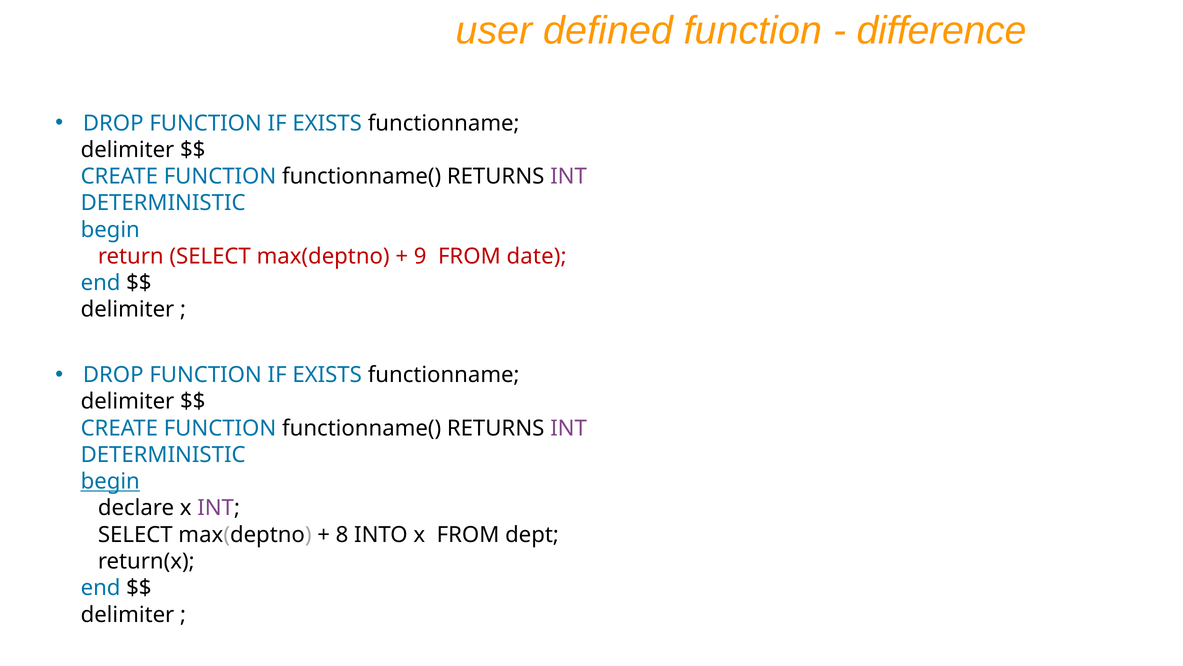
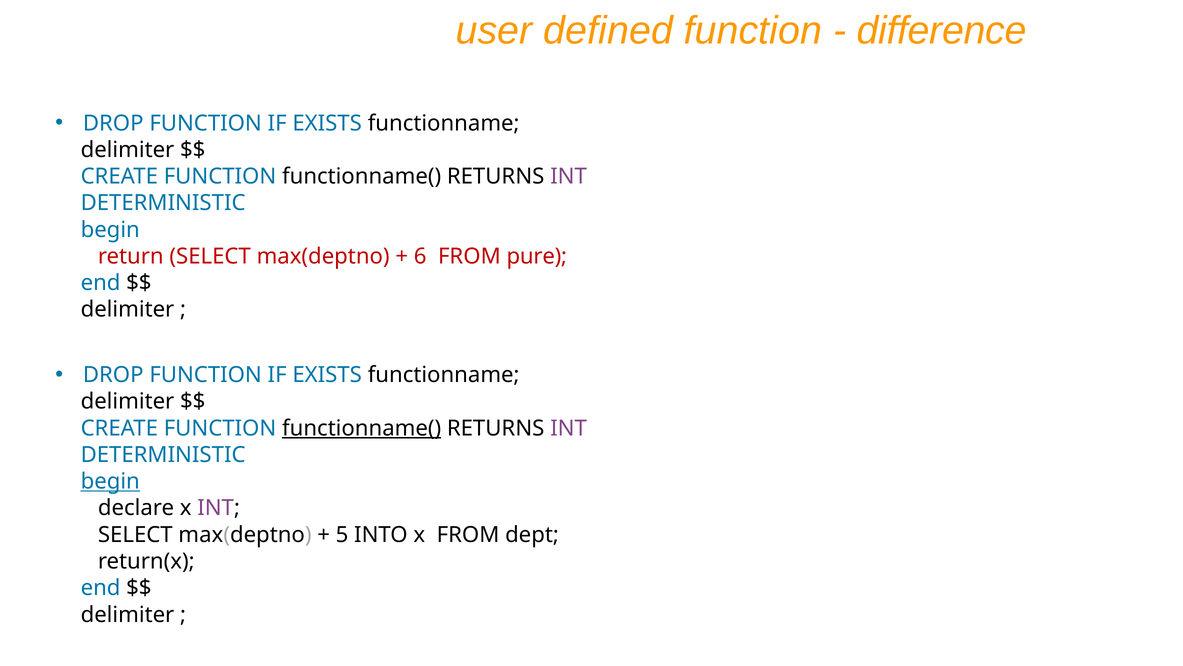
9: 9 -> 6 (420, 256)
date: date -> pure (537, 256)
functionname( underline: none -> present (362, 428)
8: 8 -> 5 (342, 534)
